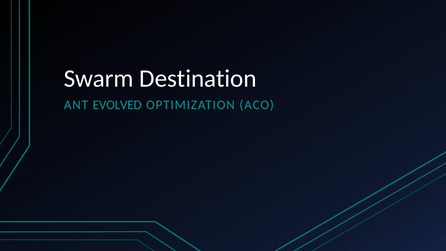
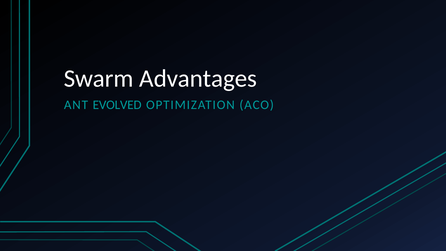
Destination: Destination -> Advantages (198, 79)
